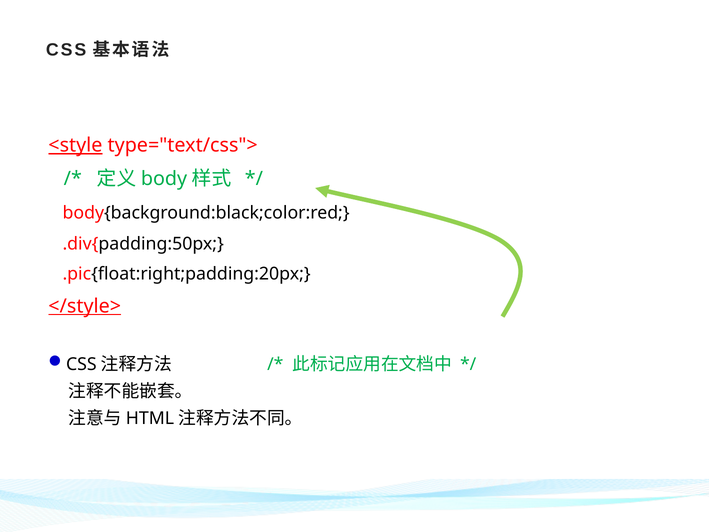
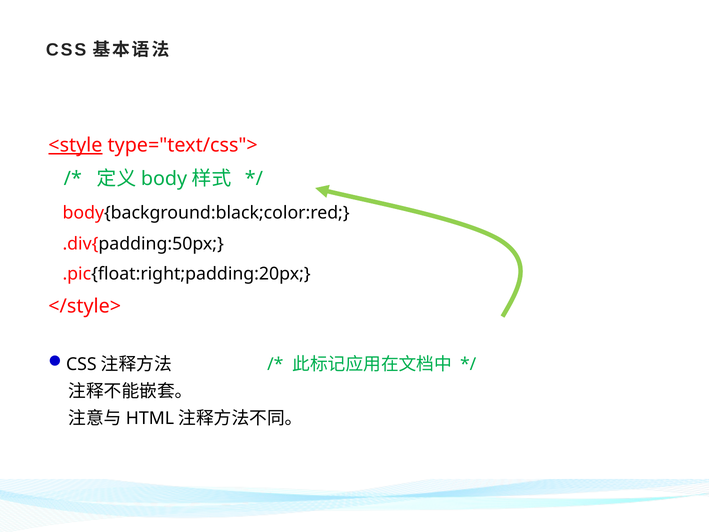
</style> underline: present -> none (85, 306)
